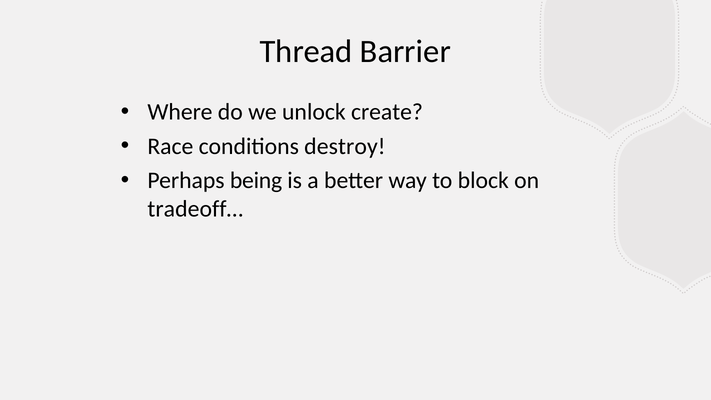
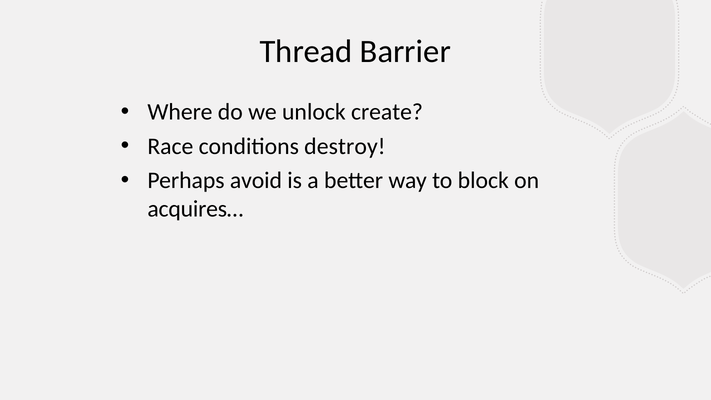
being: being -> avoid (256, 181)
tradeoff…: tradeoff… -> acquires… (195, 209)
